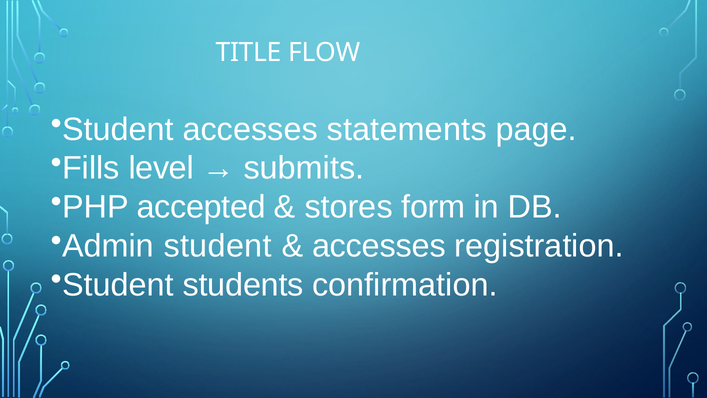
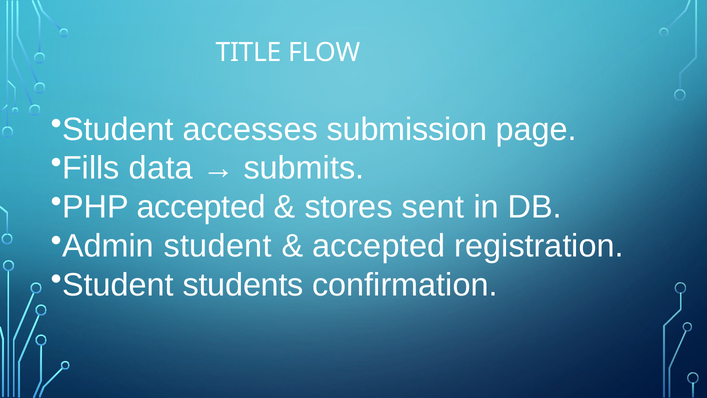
statements: statements -> submission (407, 129)
level: level -> data (161, 168)
form: form -> sent (433, 207)
accesses: accesses -> accepted (379, 246)
